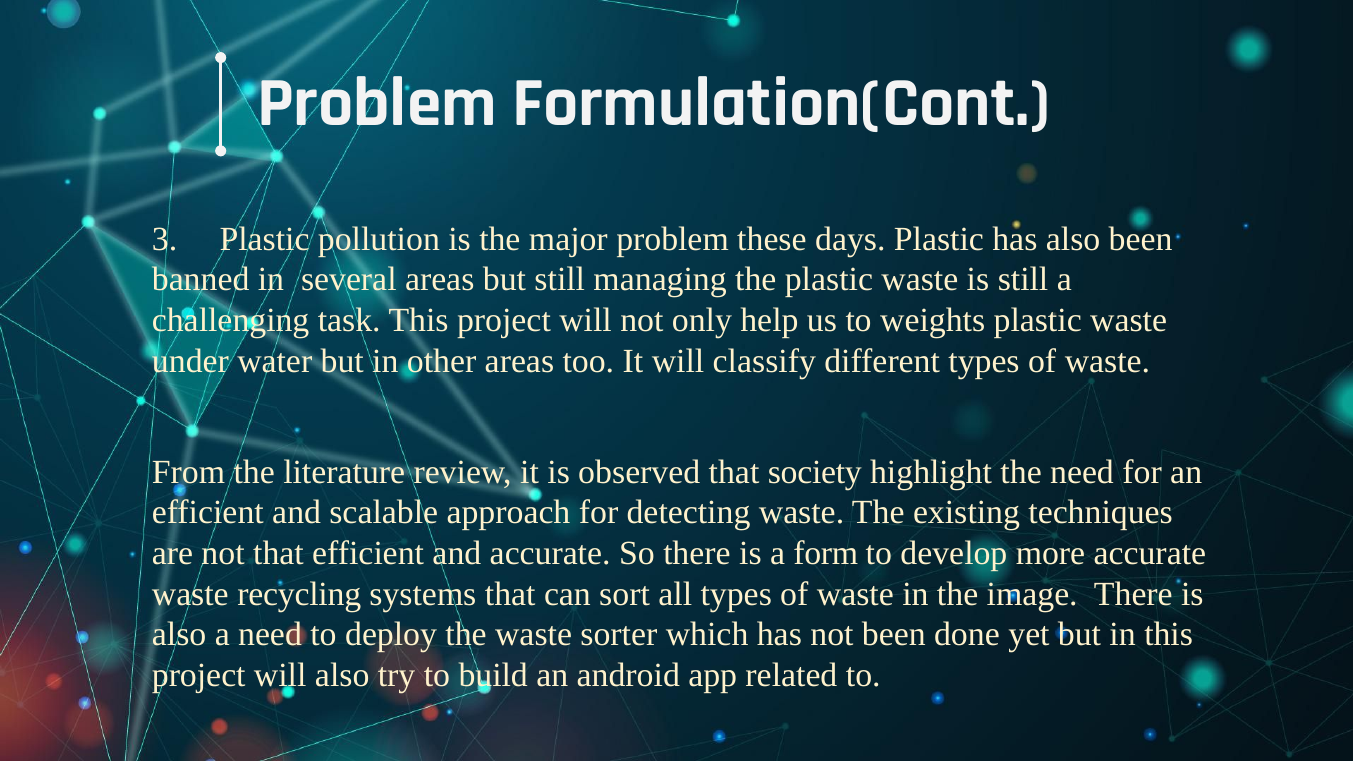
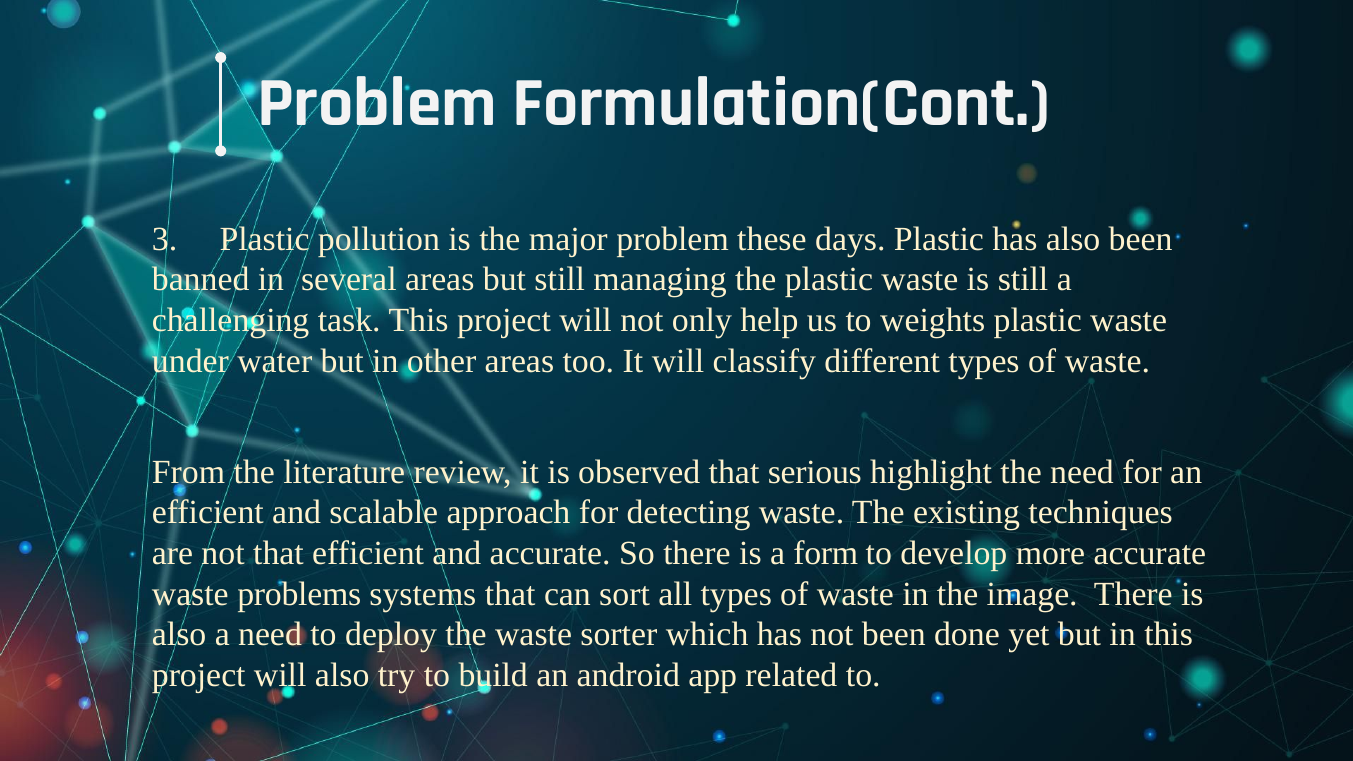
society: society -> serious (815, 472)
recycling: recycling -> problems (299, 594)
